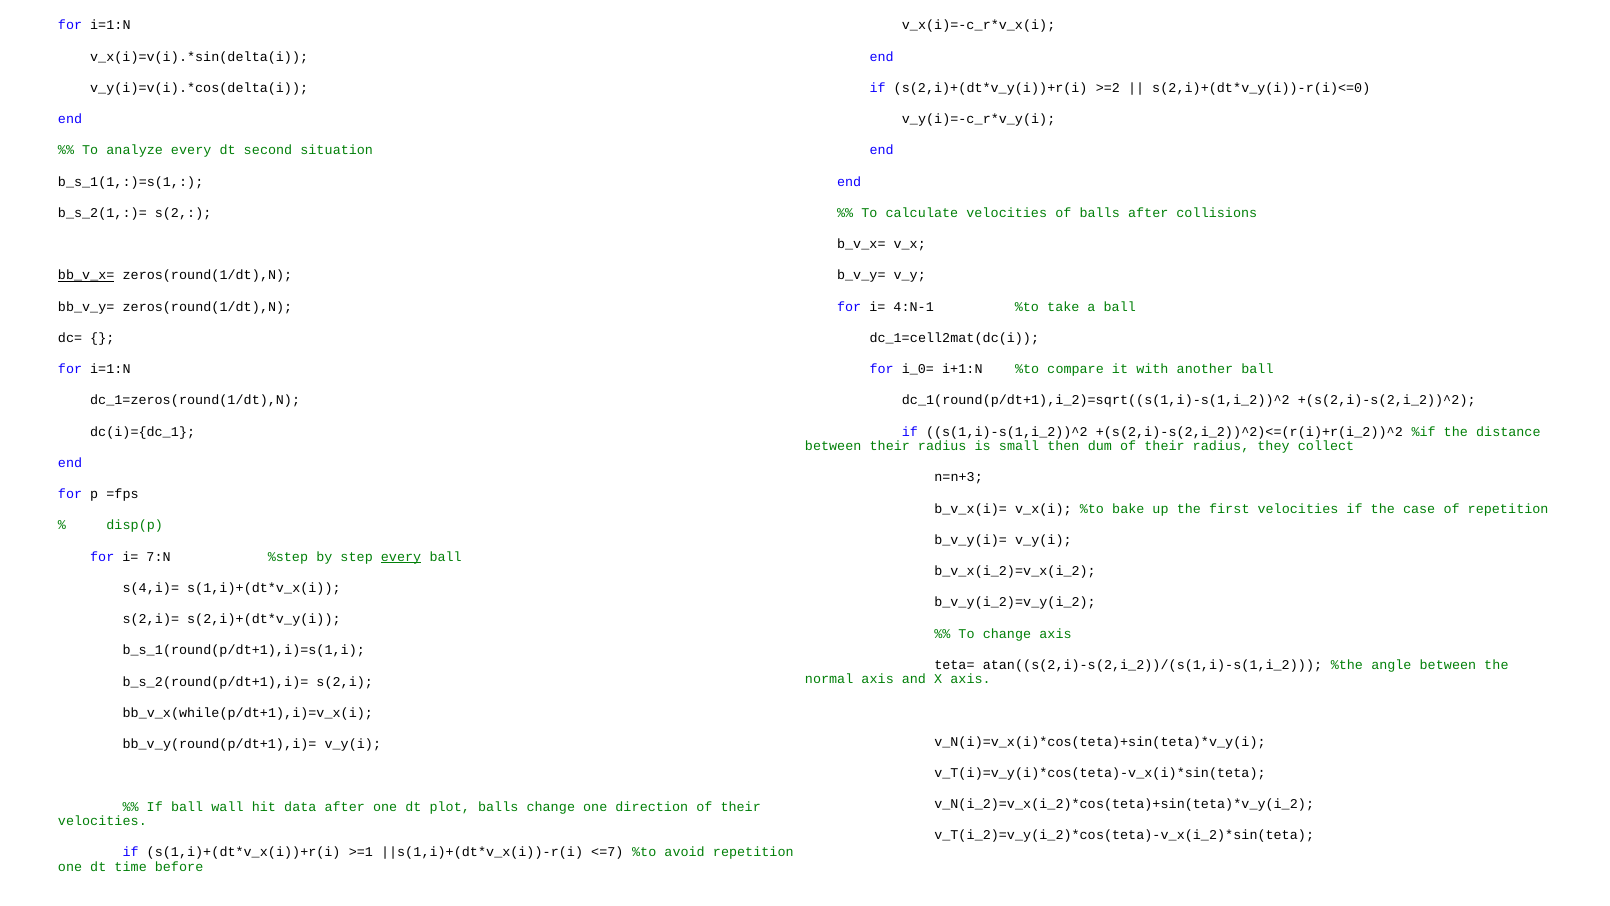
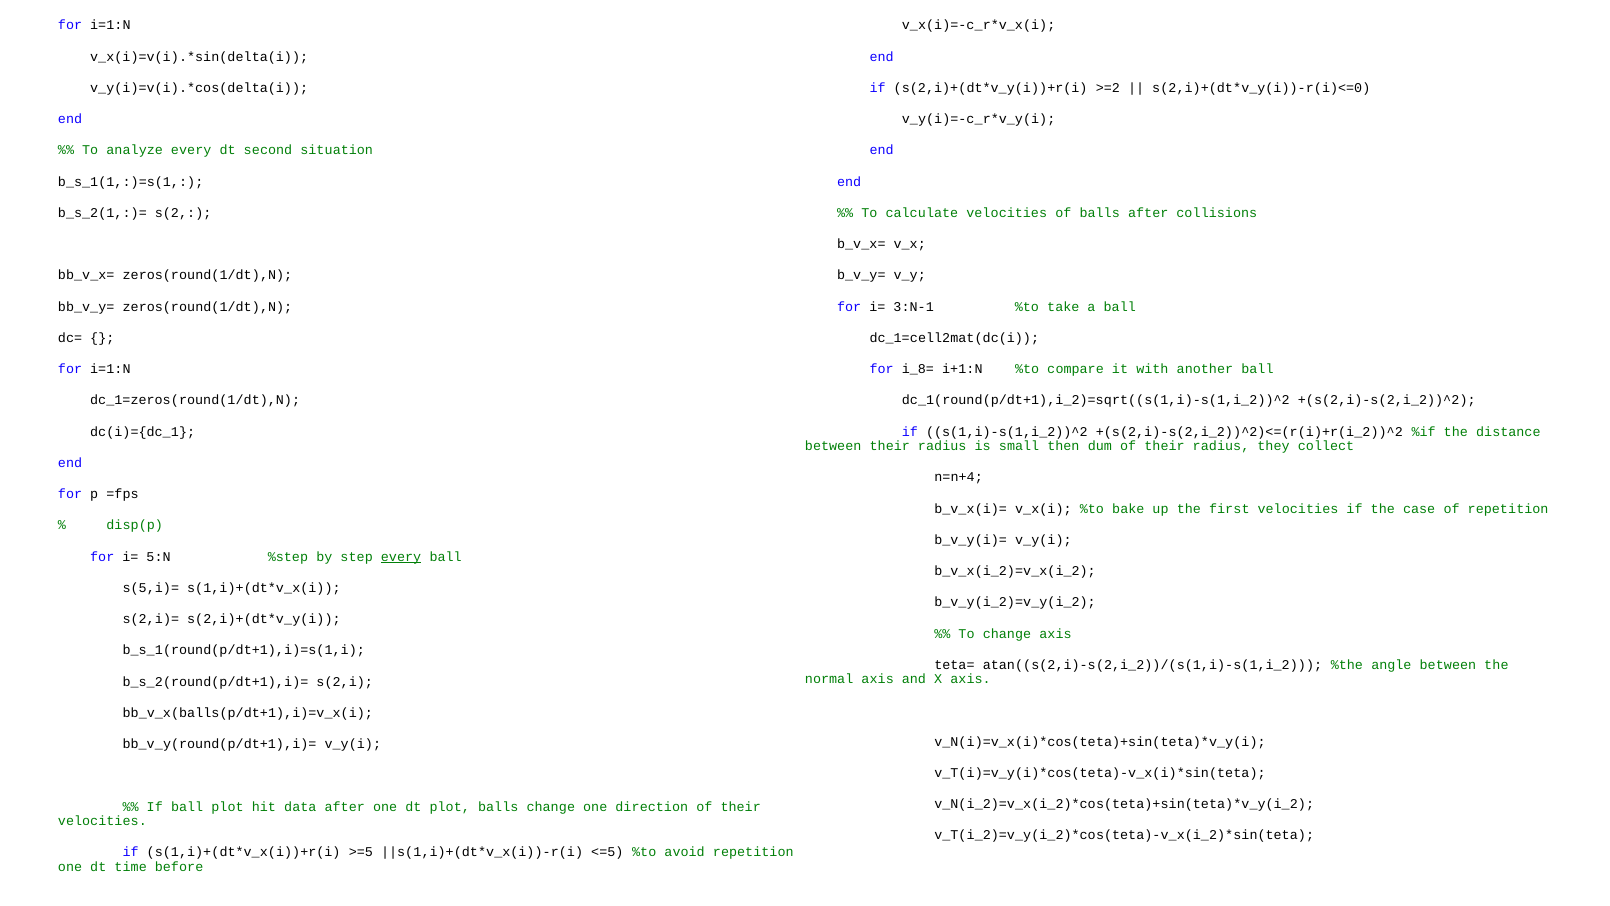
bb_v_x= underline: present -> none (86, 275)
4:N-1: 4:N-1 -> 3:N-1 (914, 307)
i_0=: i_0= -> i_8= (918, 369)
n=n+3: n=n+3 -> n=n+4 (959, 477)
7:N: 7:N -> 5:N (159, 556)
s(4,i)=: s(4,i)= -> s(5,i)= (151, 588)
bb_v_x(while(p/dt+1),i)=v_x(i: bb_v_x(while(p/dt+1),i)=v_x(i -> bb_v_x(balls(p/dt+1),i)=v_x(i (248, 713)
ball wall: wall -> plot (228, 806)
>=1: >=1 -> >=5 (361, 852)
<=7: <=7 -> <=5 (607, 852)
